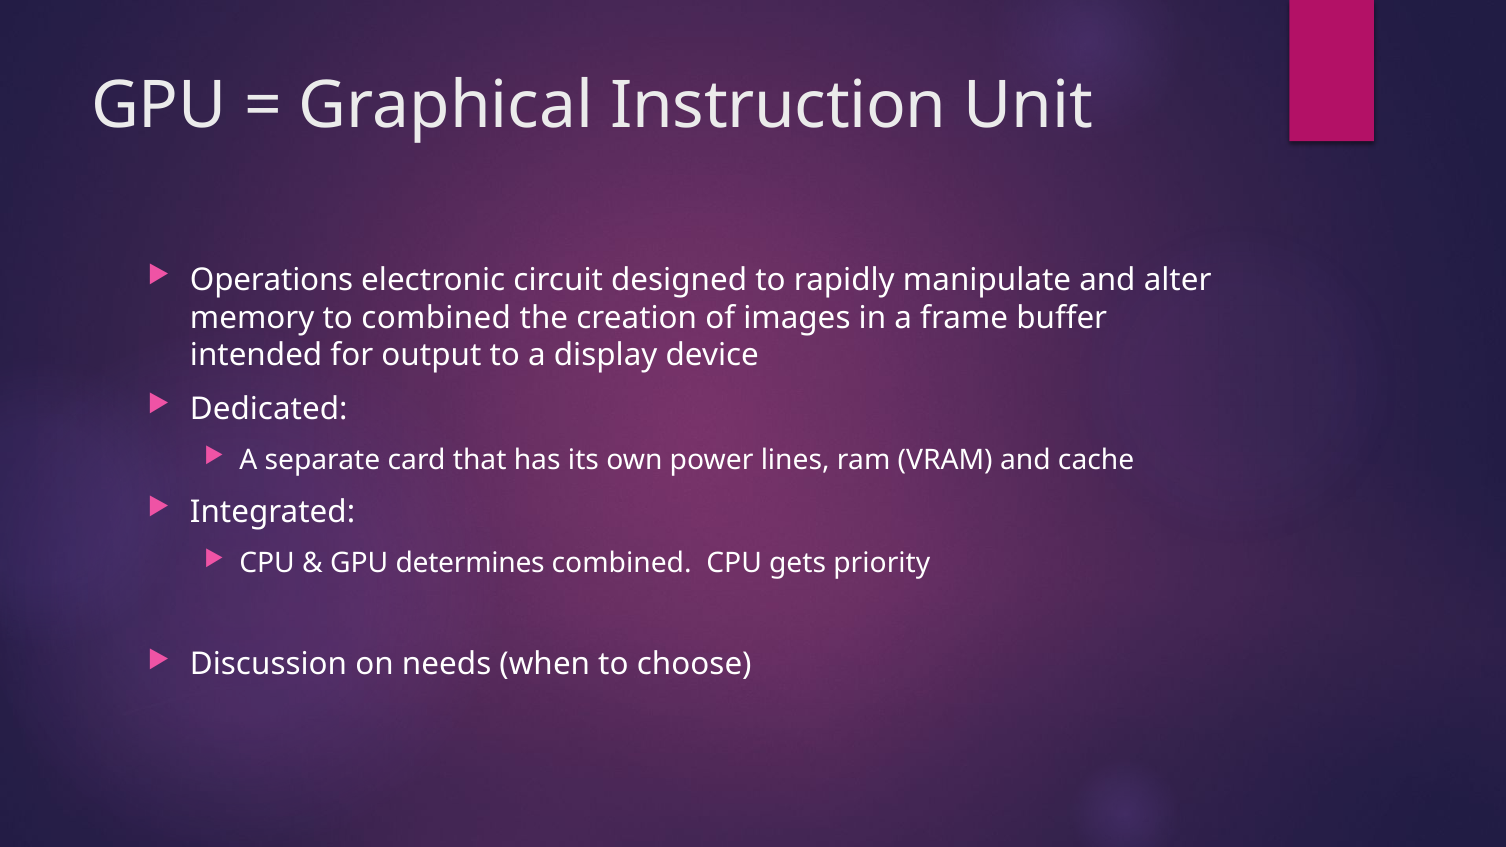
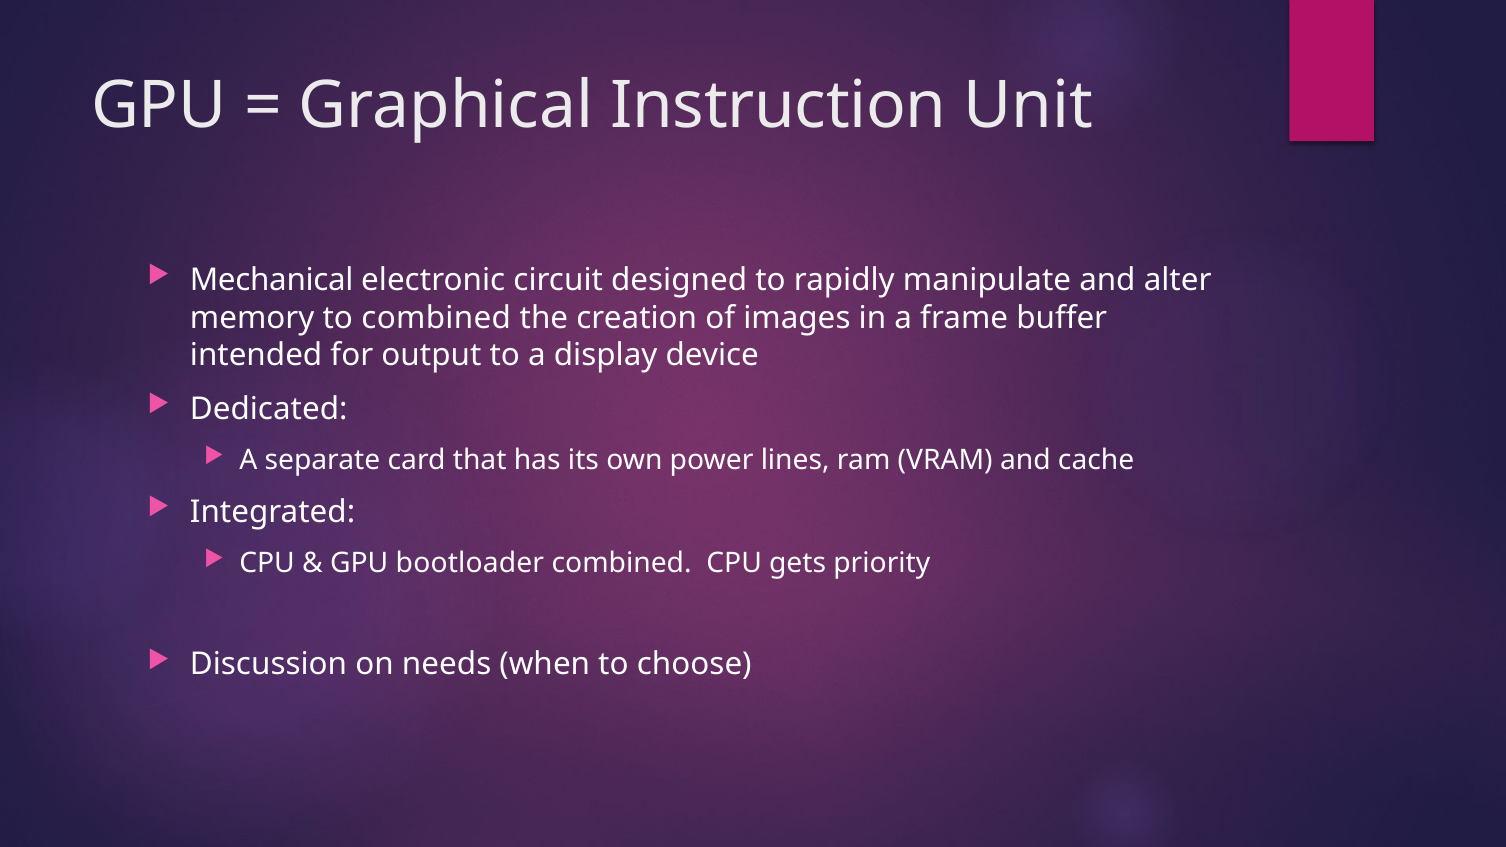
Operations: Operations -> Mechanical (272, 280)
determines: determines -> bootloader (470, 563)
